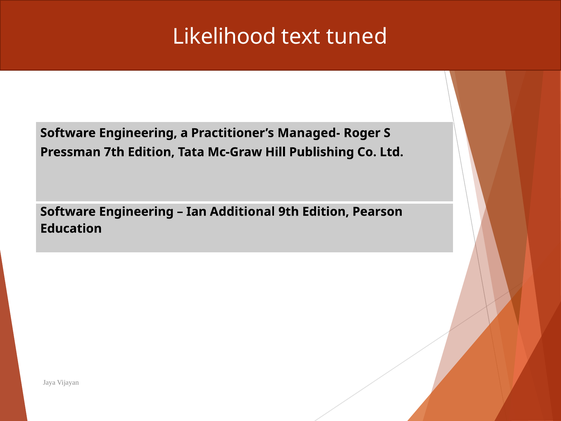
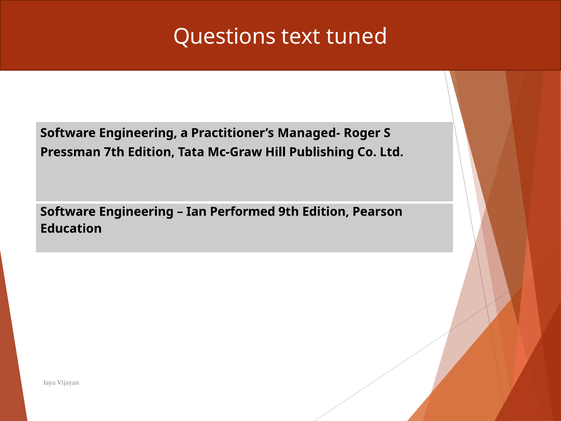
Likelihood: Likelihood -> Questions (224, 37)
Additional: Additional -> Performed (243, 212)
